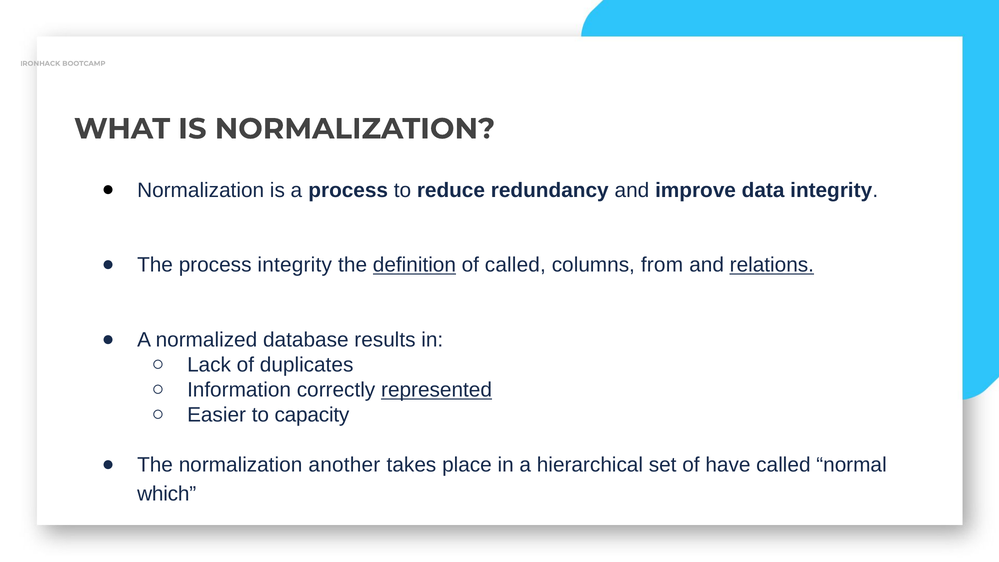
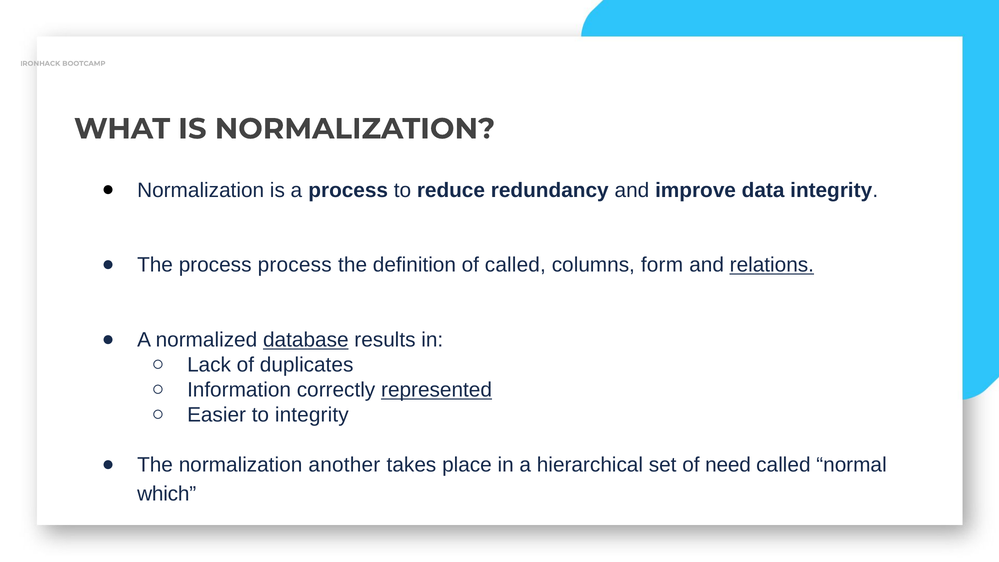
process integrity: integrity -> process (295, 265)
definition underline: present -> none (414, 265)
from: from -> form (662, 265)
database underline: none -> present (306, 340)
to capacity: capacity -> integrity (312, 415)
have: have -> need (728, 465)
